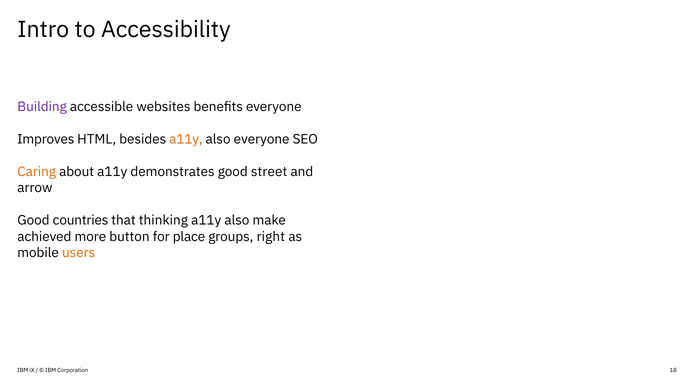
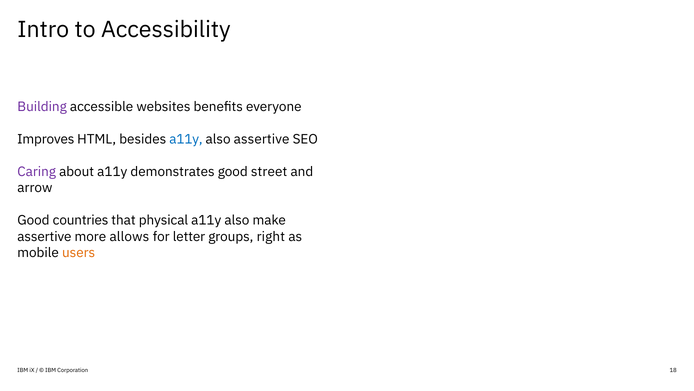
a11y colour: orange -> blue (186, 139)
also everyone: everyone -> assertive (262, 139)
Caring colour: orange -> purple (37, 172)
thinking: thinking -> physical (163, 220)
achieved: achieved -> assertive (44, 236)
button: button -> allows (129, 236)
place: place -> letter (189, 236)
